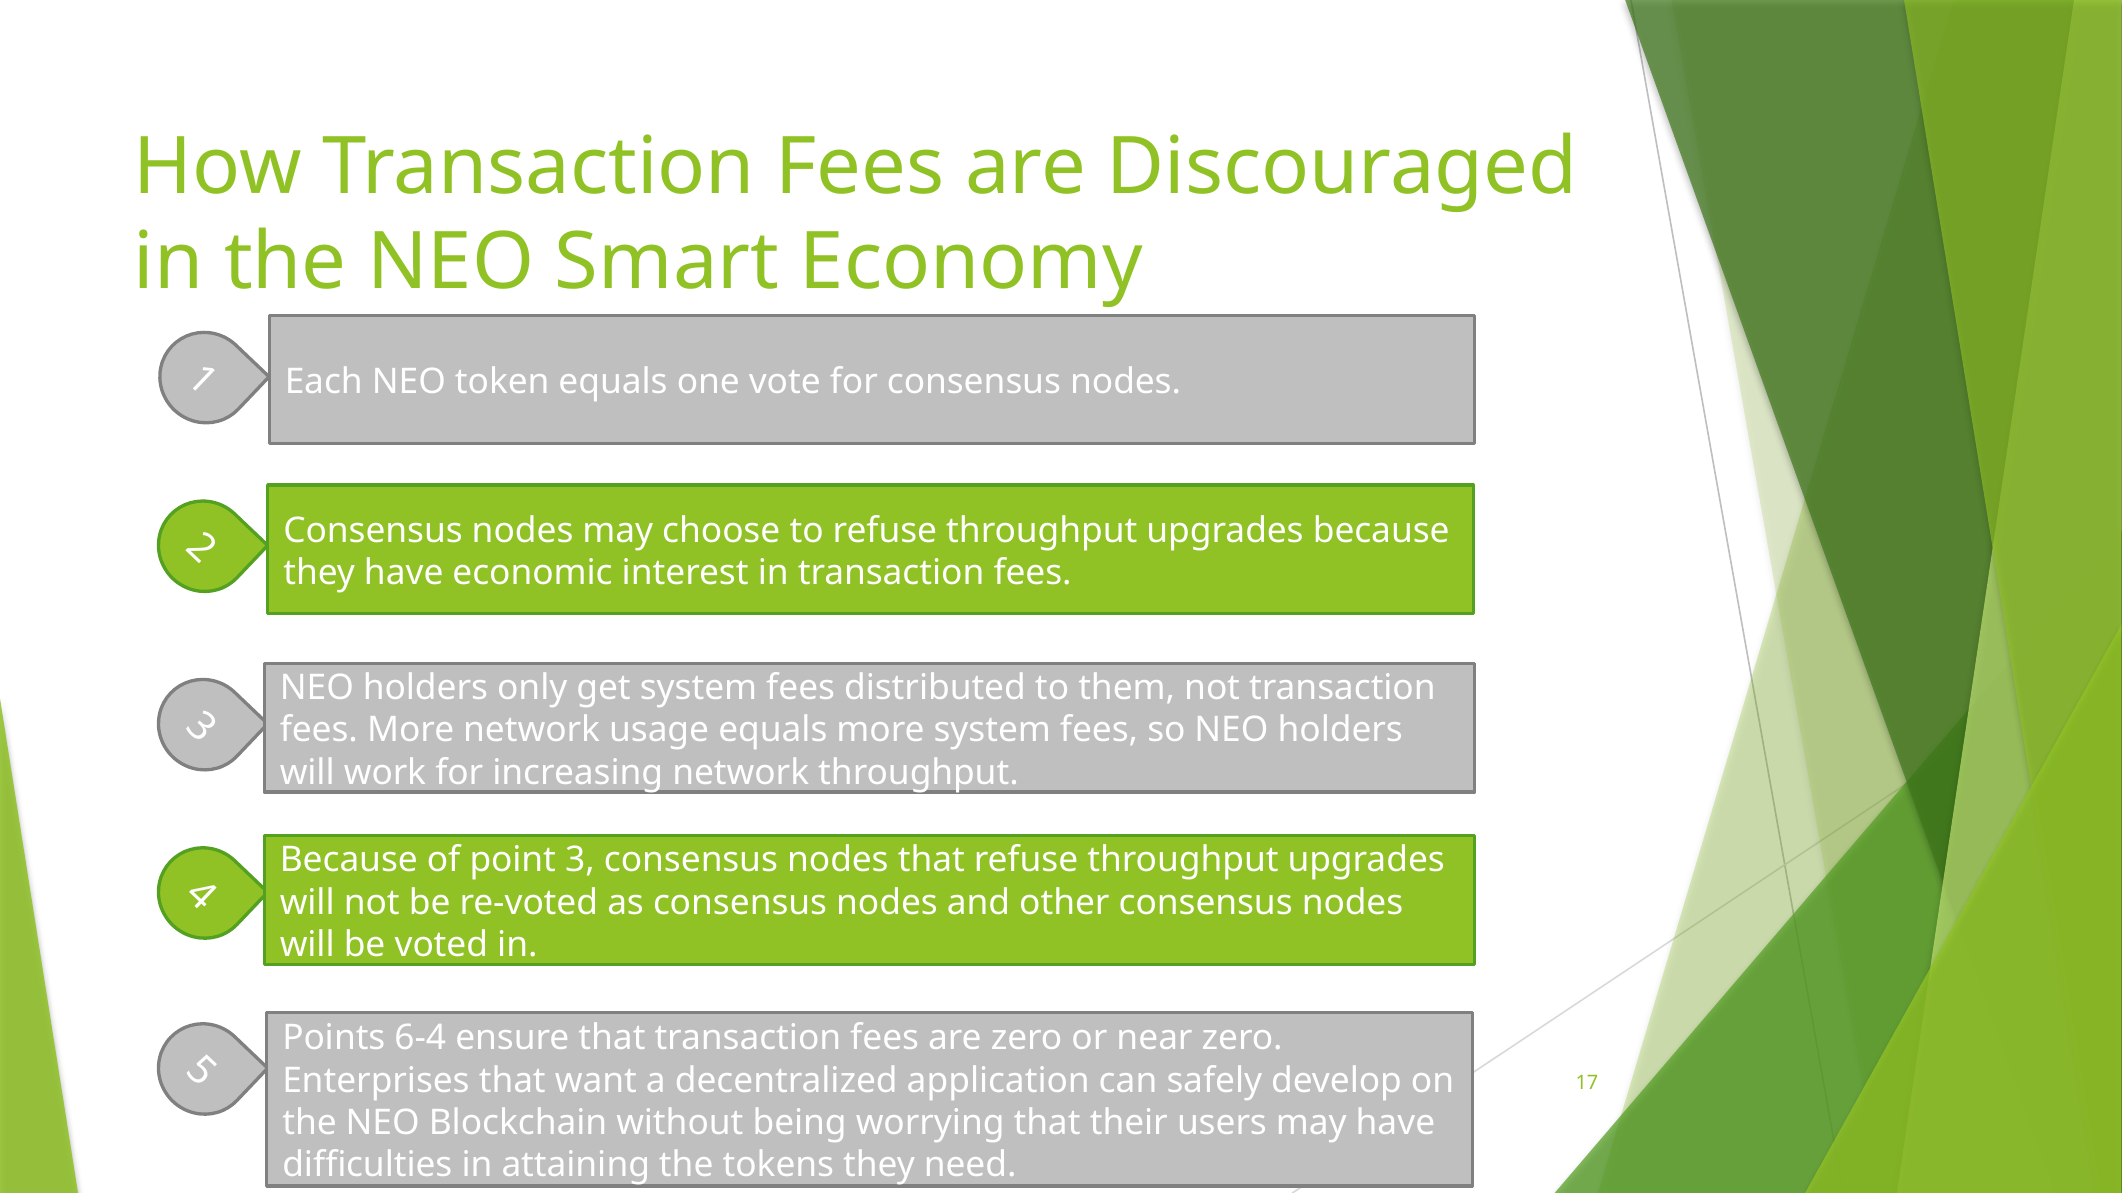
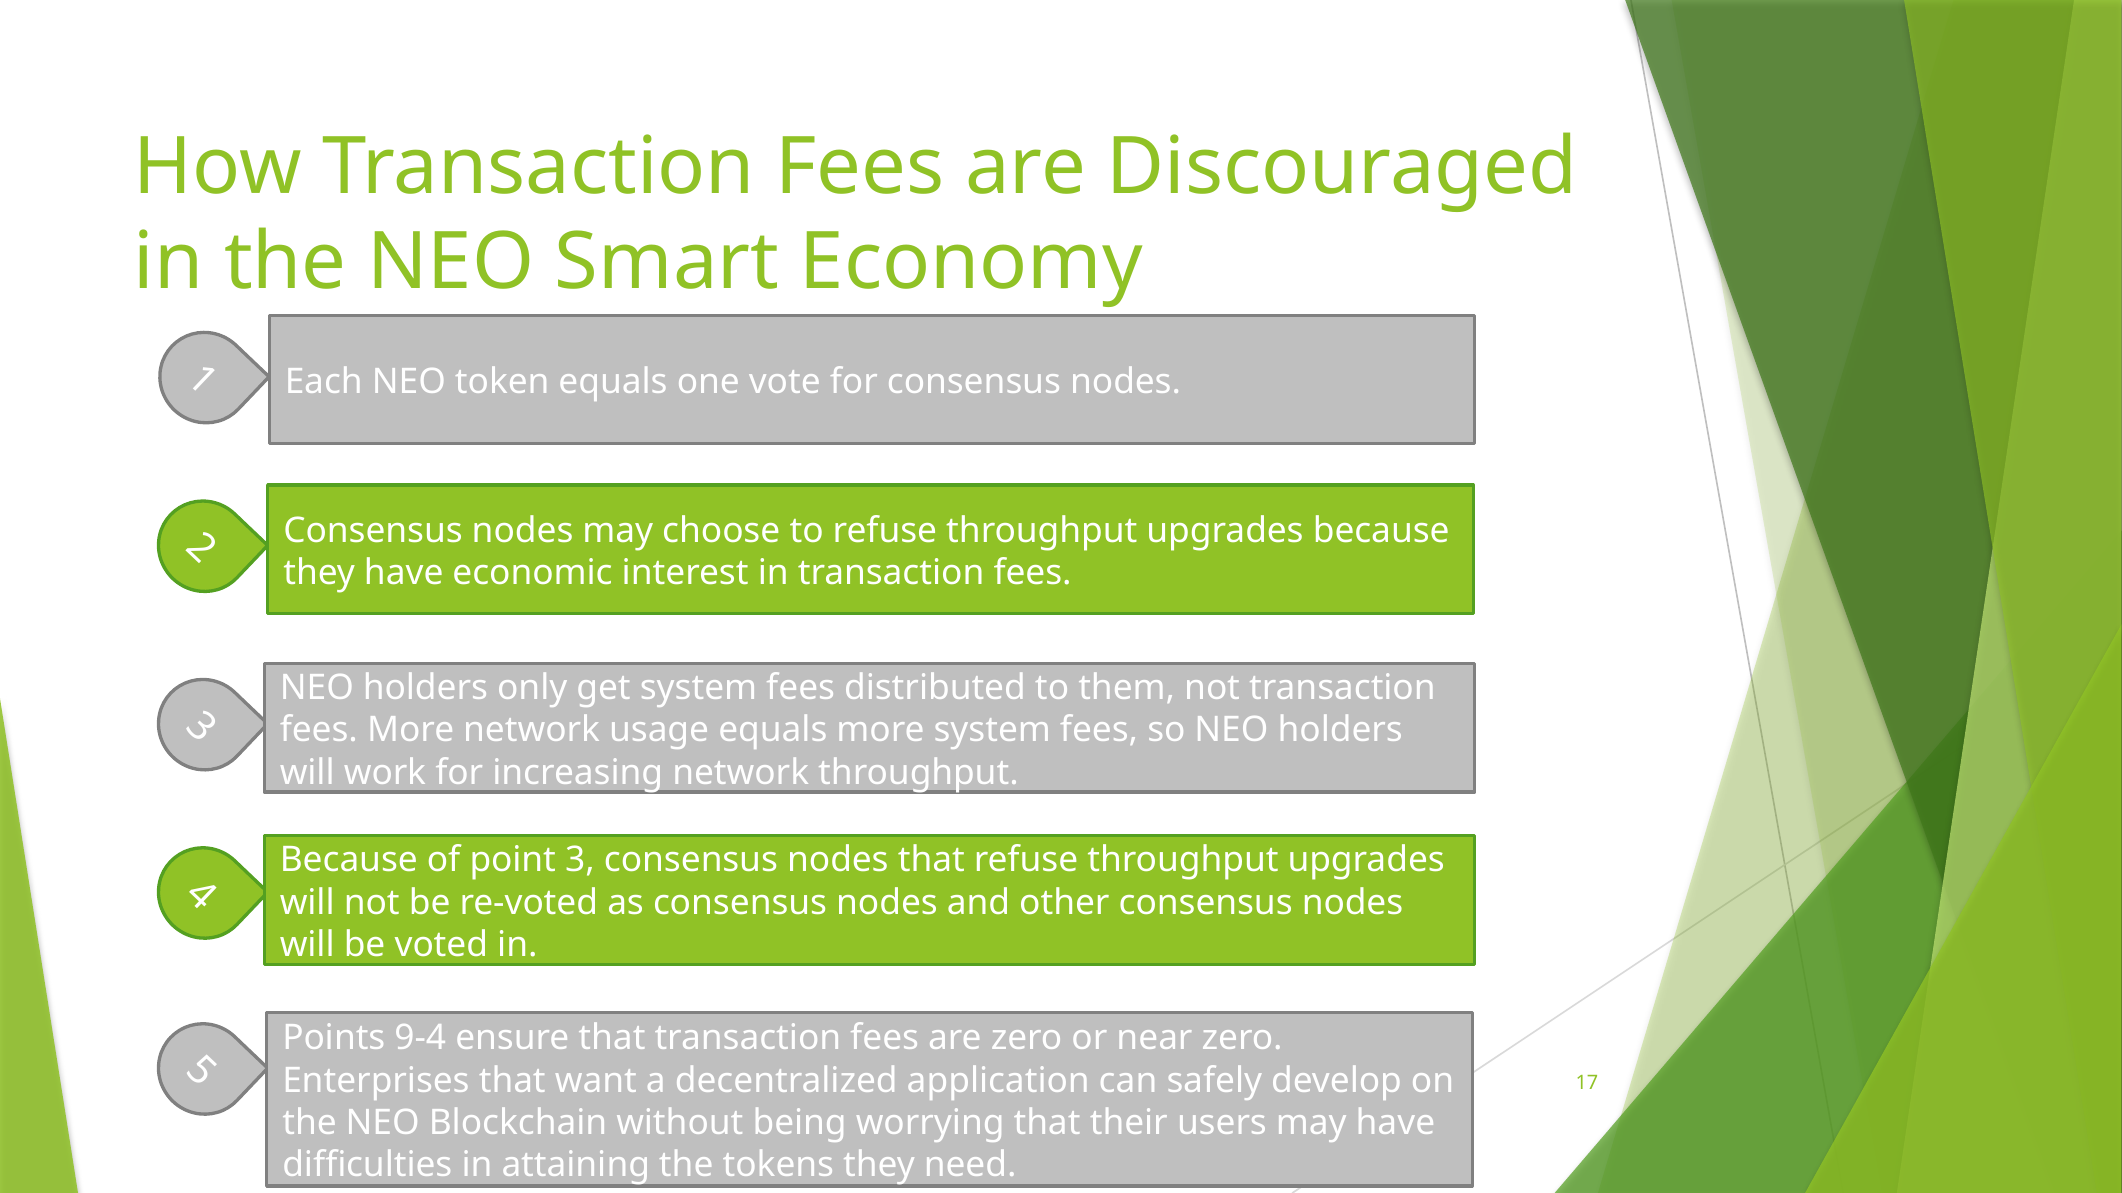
6-4: 6-4 -> 9-4 (420, 1039)
